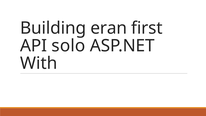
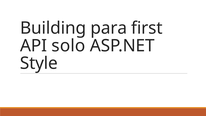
eran: eran -> para (109, 28)
With: With -> Style (39, 63)
